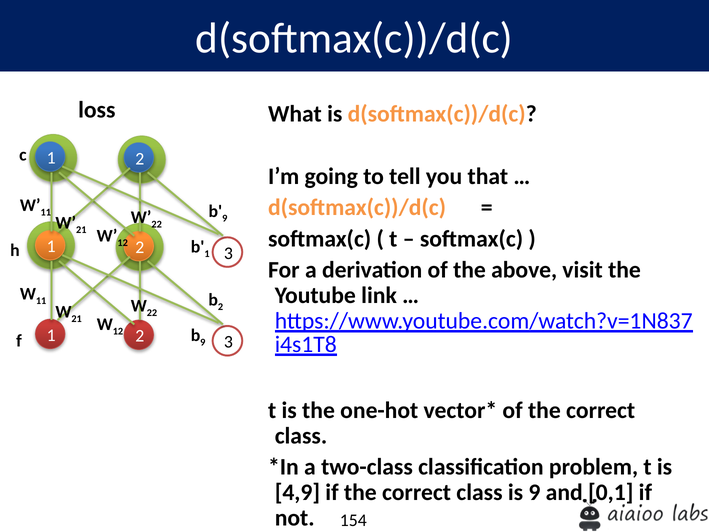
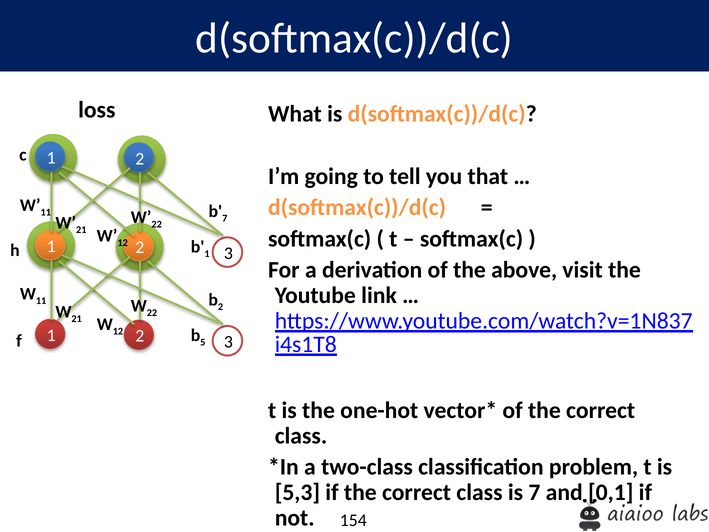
9: 9 -> 7 (225, 218)
9: 9 -> 5 (203, 342)
4,9: 4,9 -> 5,3 (297, 492)
is 9: 9 -> 7 (534, 492)
